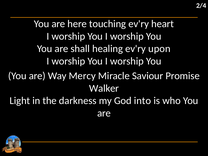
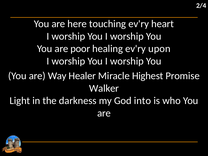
shall: shall -> poor (80, 49)
Mercy: Mercy -> Healer (82, 76)
Saviour: Saviour -> Highest (148, 76)
